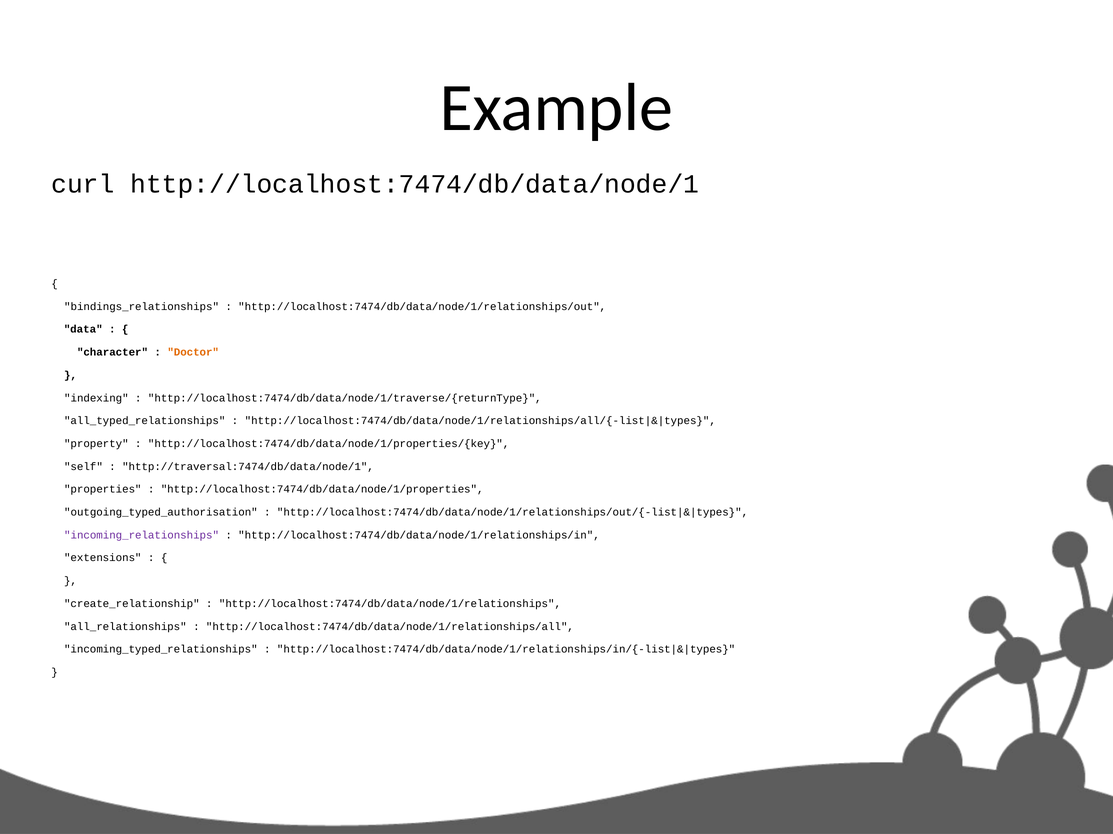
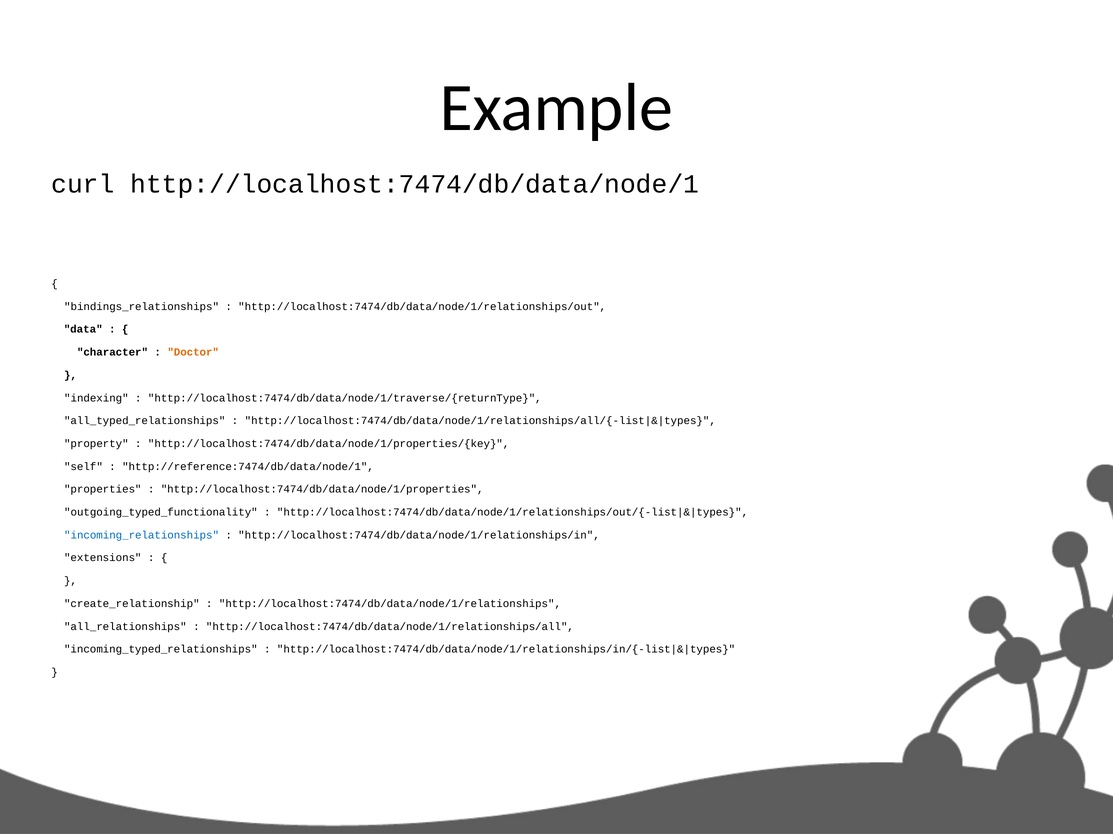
http://traversal:7474/db/data/node/1: http://traversal:7474/db/data/node/1 -> http://reference:7474/db/data/node/1 (248, 467)
outgoing_typed_authorisation: outgoing_typed_authorisation -> outgoing_typed_functionality (161, 513)
incoming_relationships colour: purple -> blue (142, 536)
